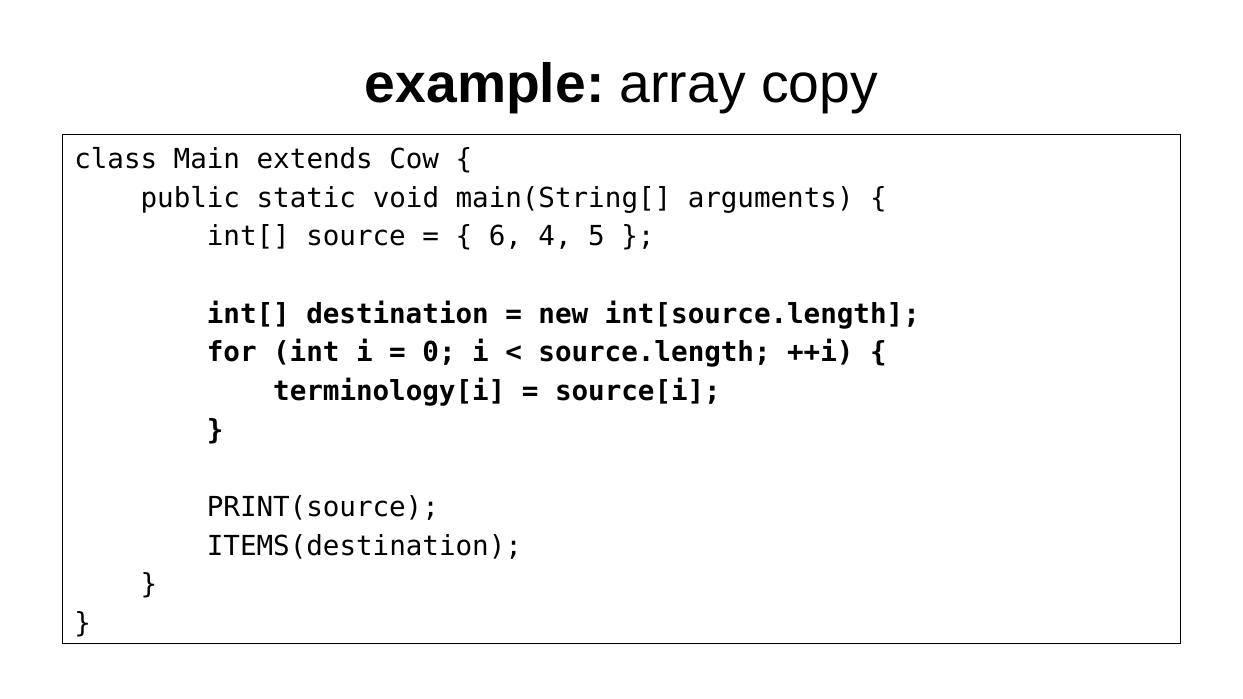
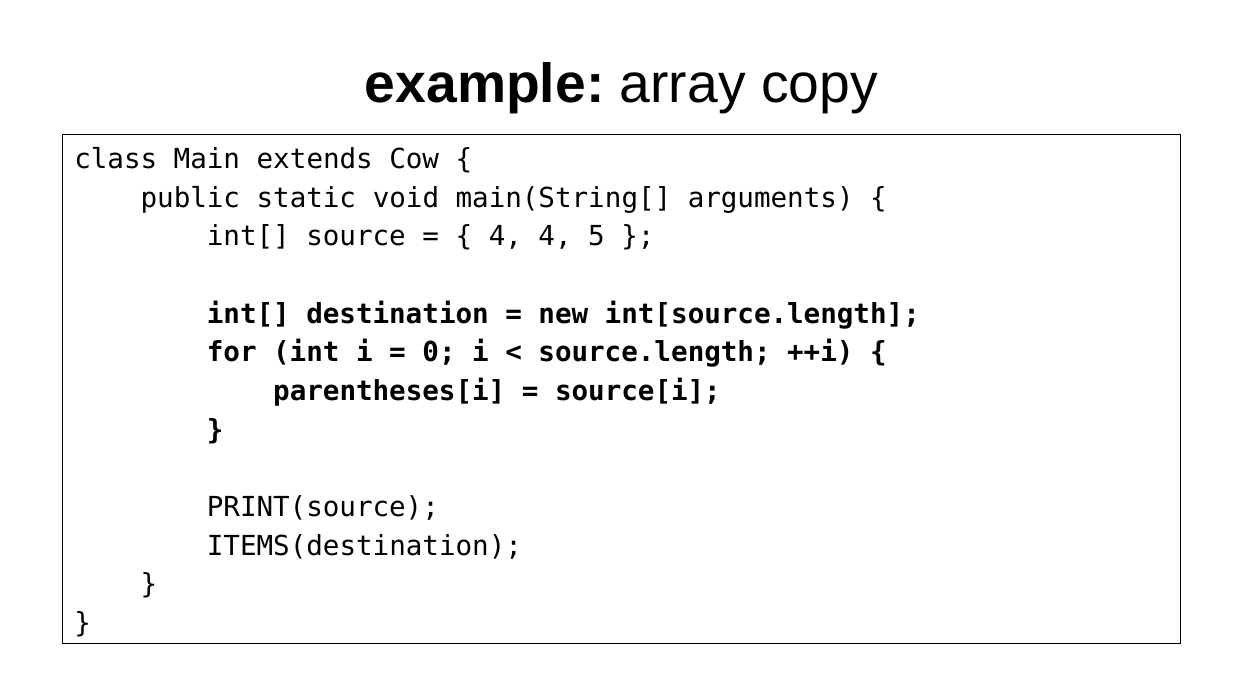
6: 6 -> 4 (505, 237)
terminology[i: terminology[i -> parentheses[i (389, 391)
